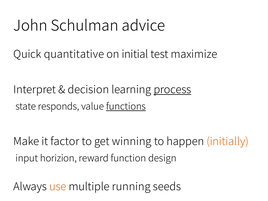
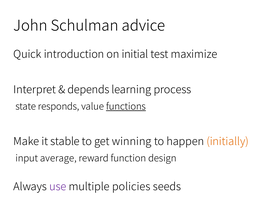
quantitative: quantitative -> introduction (74, 54)
decision: decision -> depends (88, 90)
process underline: present -> none (172, 90)
factor: factor -> stable (65, 141)
horizion: horizion -> average (58, 158)
use colour: orange -> purple (58, 187)
running: running -> policies (131, 187)
